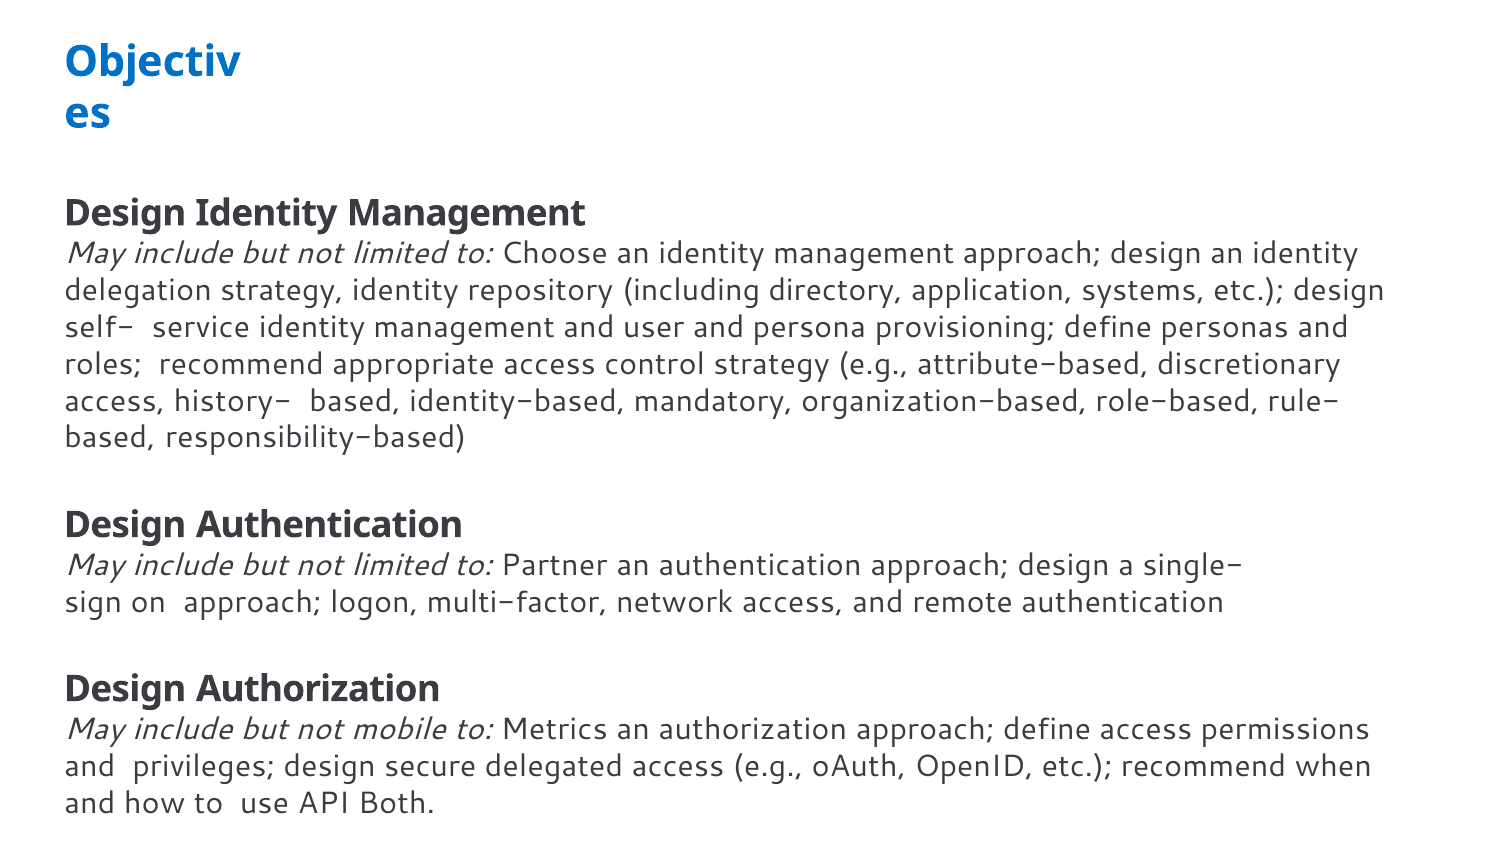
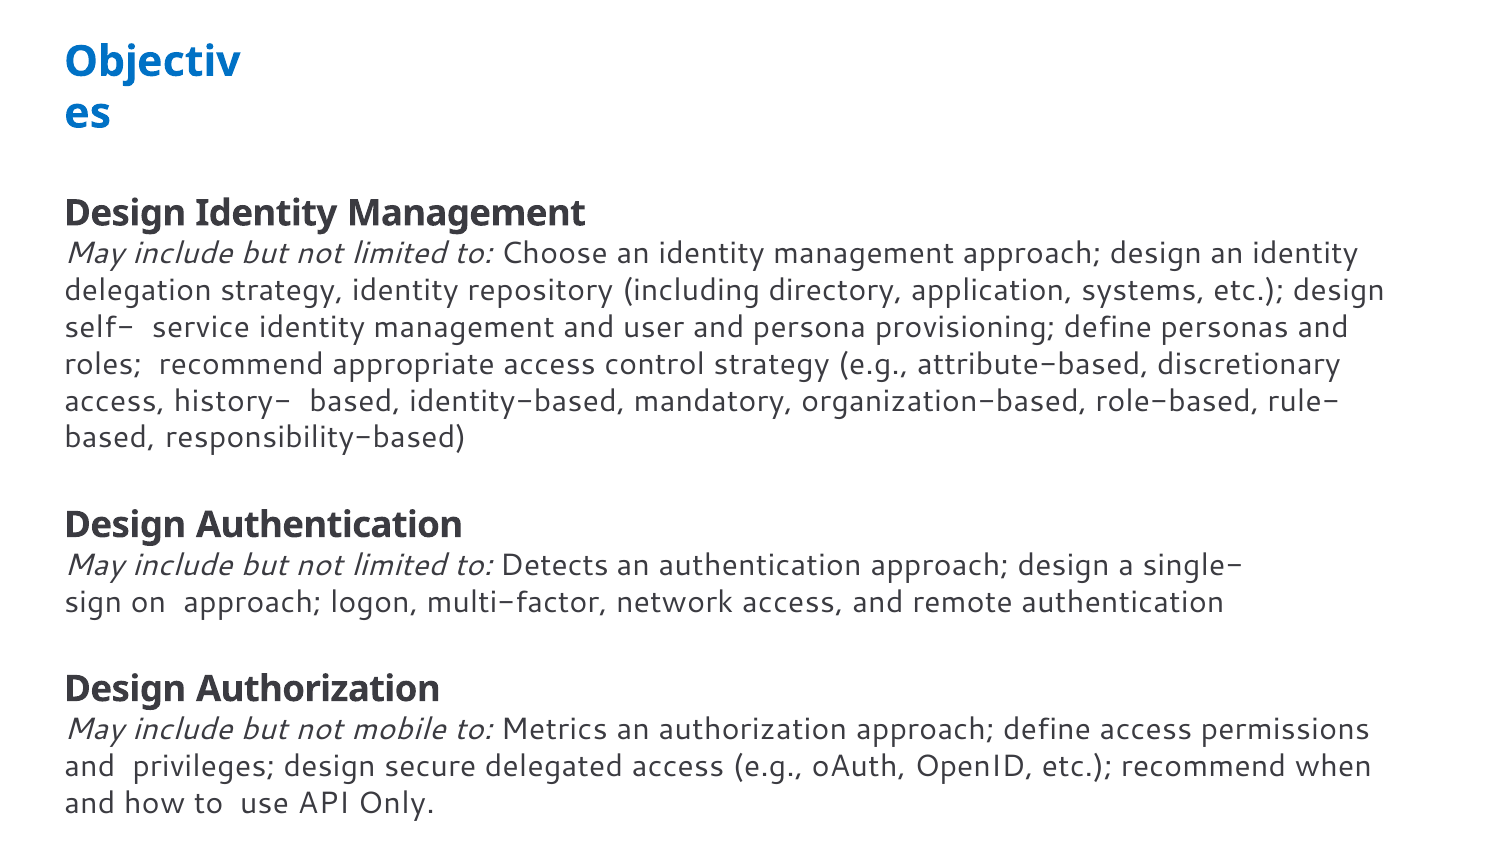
Partner: Partner -> Detects (554, 565)
Both: Both -> Only (396, 803)
